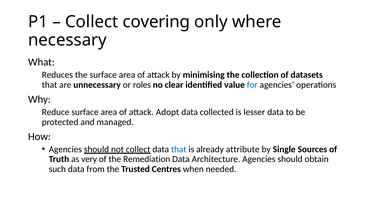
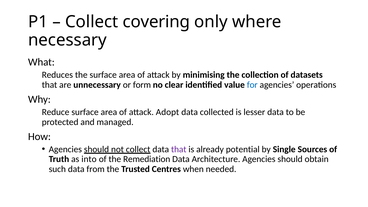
roles: roles -> form (142, 85)
that colour: blue -> purple (179, 149)
attribute: attribute -> potential (243, 149)
very: very -> into (89, 159)
